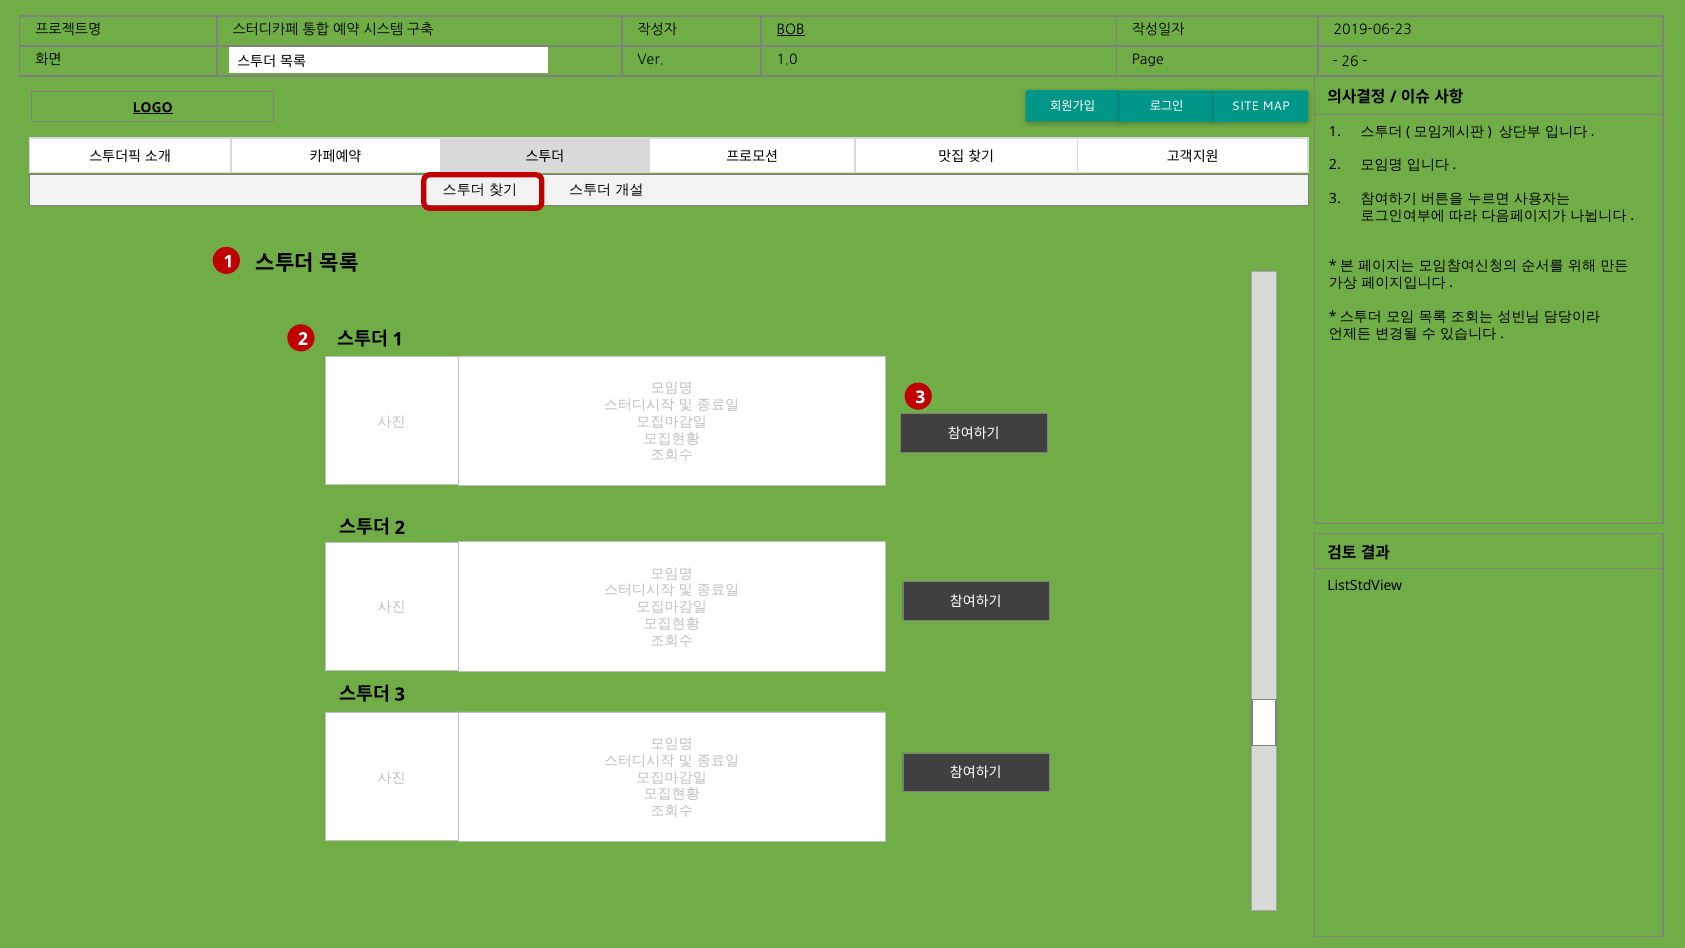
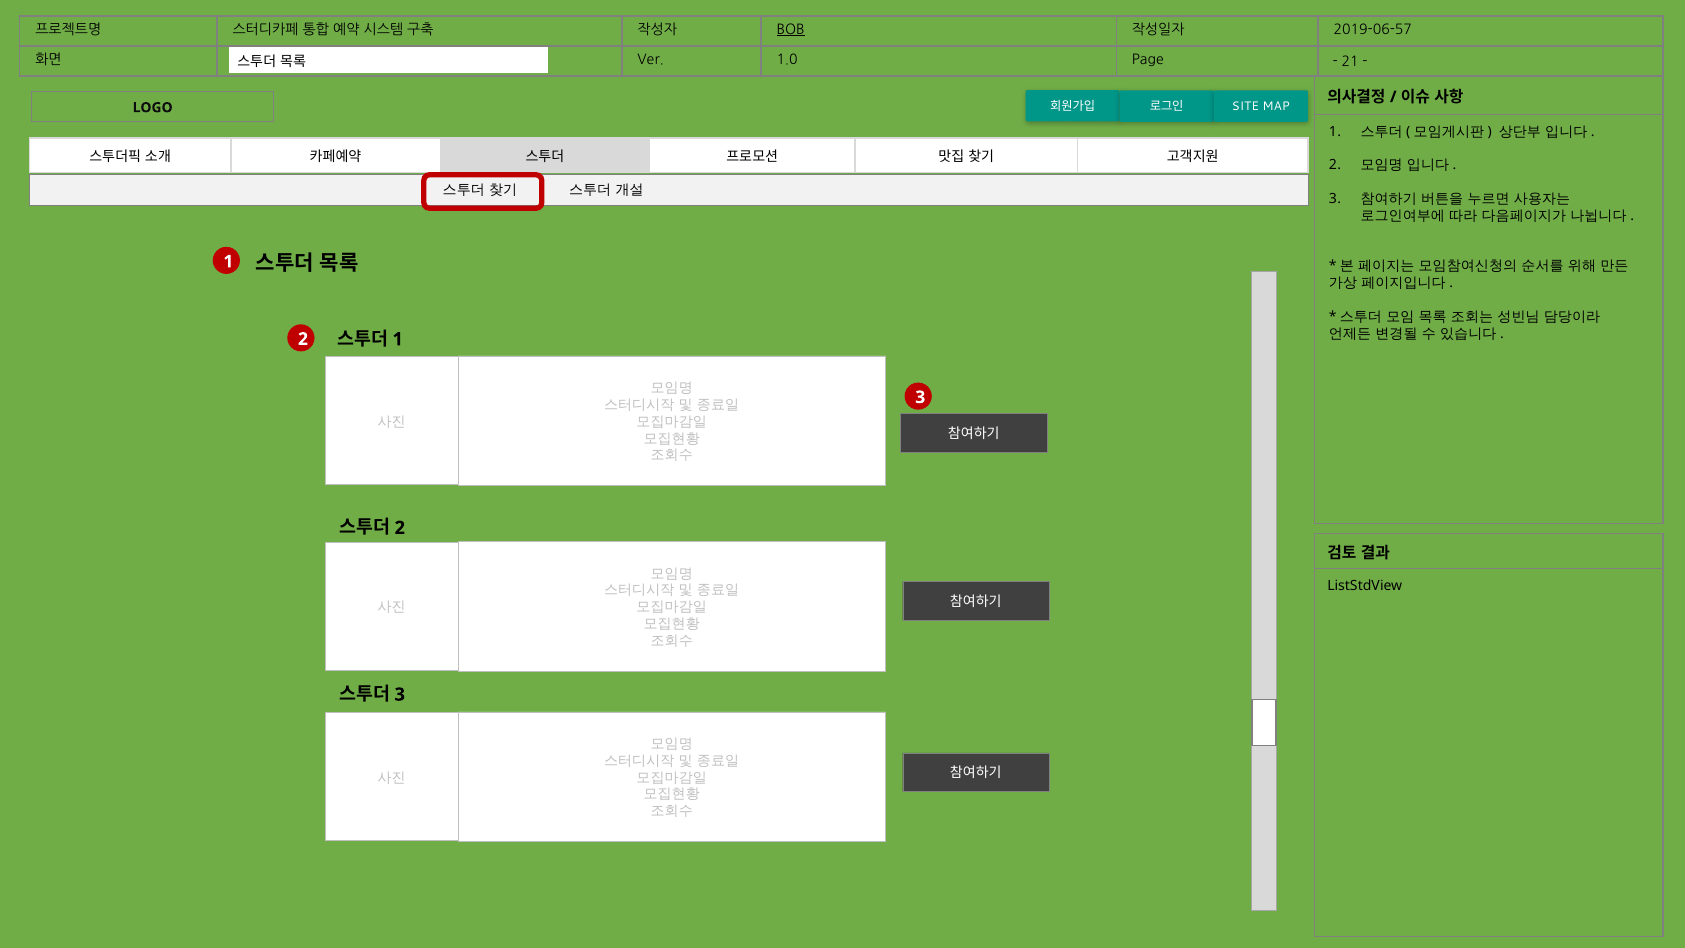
2019-06-23: 2019-06-23 -> 2019-06-57 (1373, 30)
26: 26 -> 21 (1350, 62)
LOGO underline: present -> none (153, 108)
